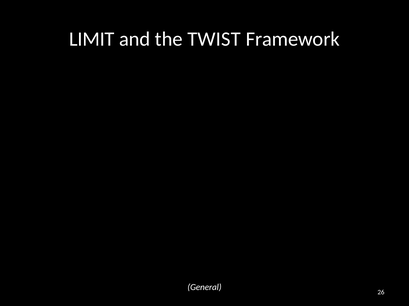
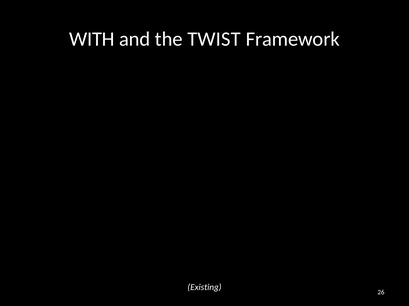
LIMIT: LIMIT -> WITH (92, 39)
General: General -> Existing (204, 288)
